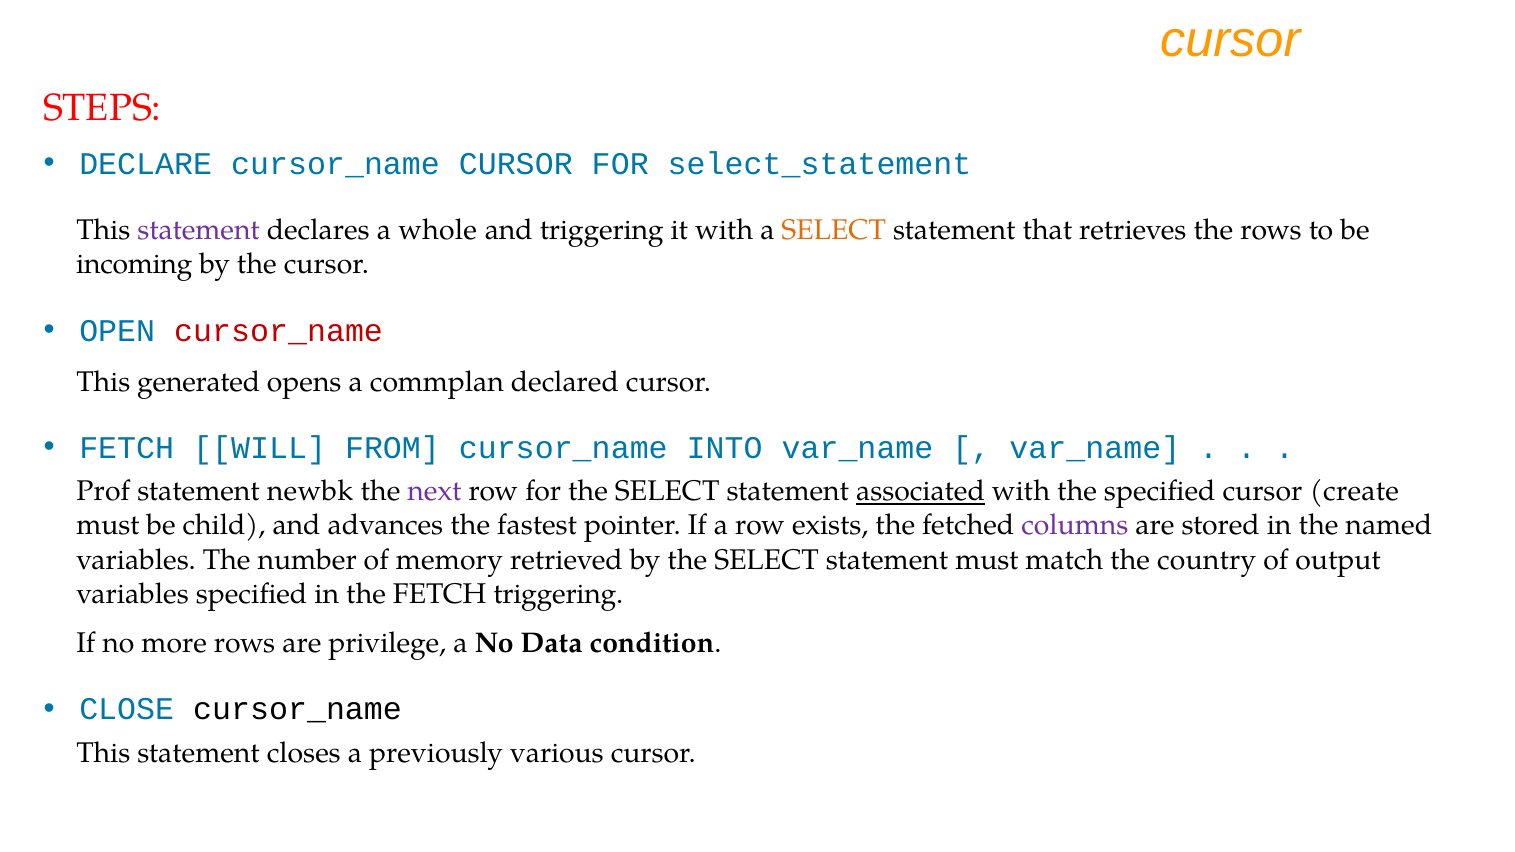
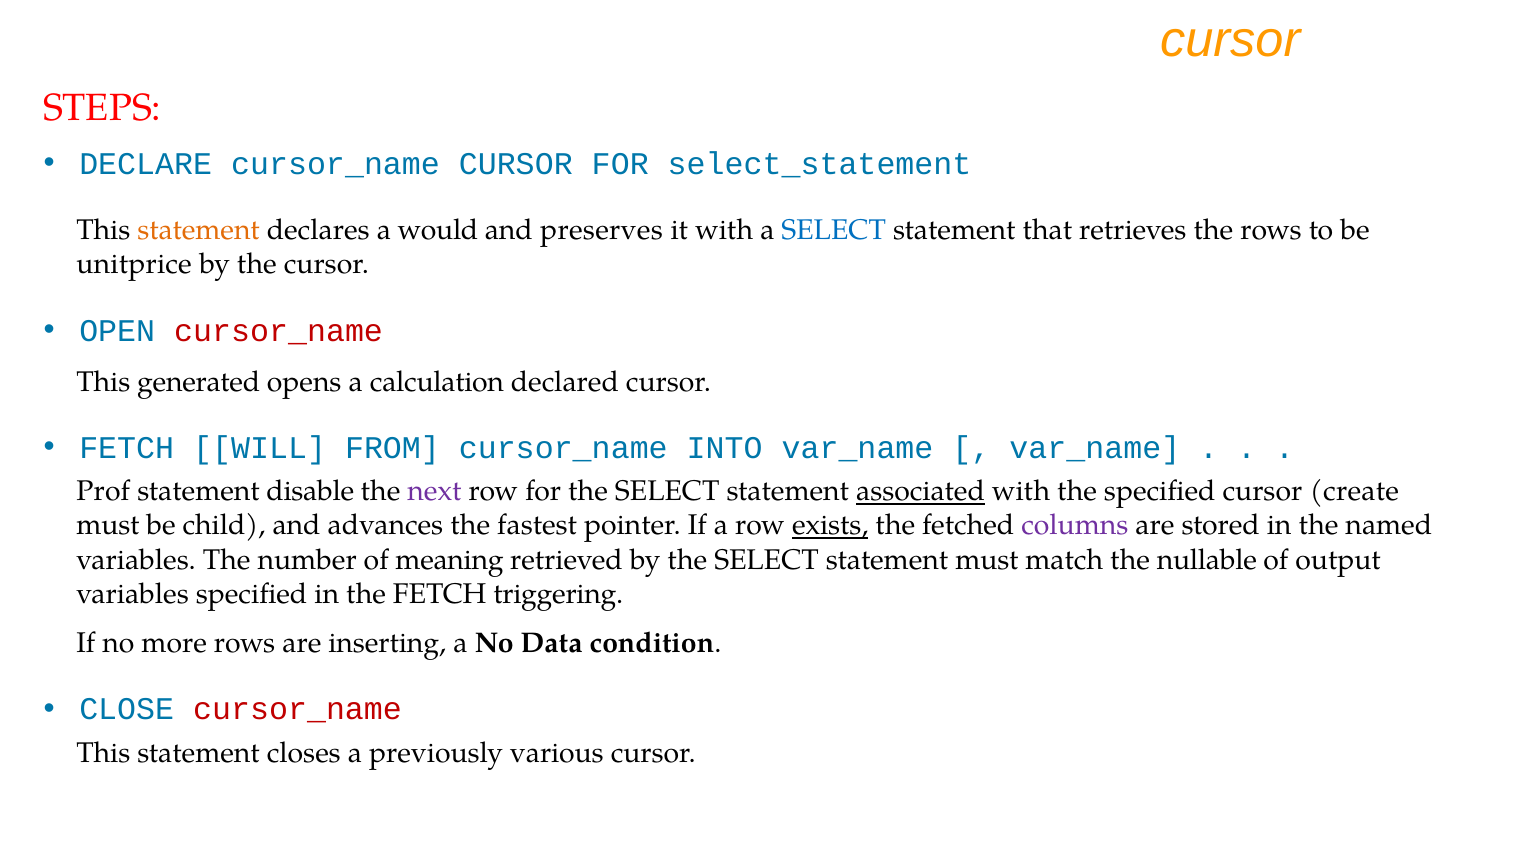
statement colour: purple -> orange (199, 230)
whole: whole -> would (438, 230)
and triggering: triggering -> preserves (602, 230)
SELECT colour: orange -> blue (834, 230)
incoming: incoming -> unitprice (134, 264)
commplan: commplan -> calculation (437, 382)
newbk: newbk -> disable (310, 492)
exists underline: none -> present (830, 526)
memory: memory -> meaning (450, 560)
country: country -> nullable (1207, 560)
privilege: privilege -> inserting (387, 643)
cursor_name colour: black -> red (298, 710)
